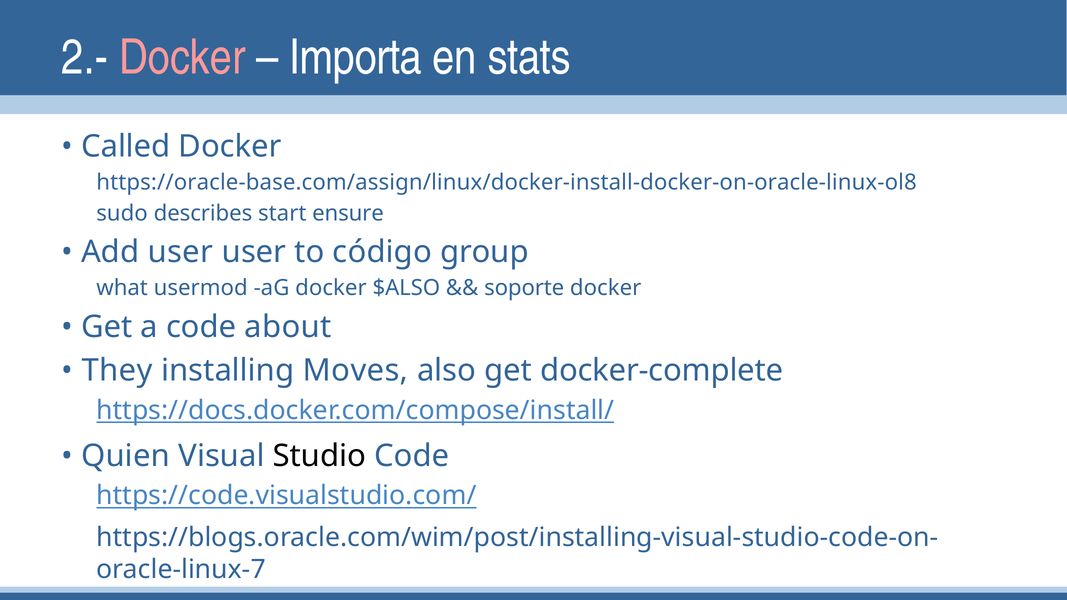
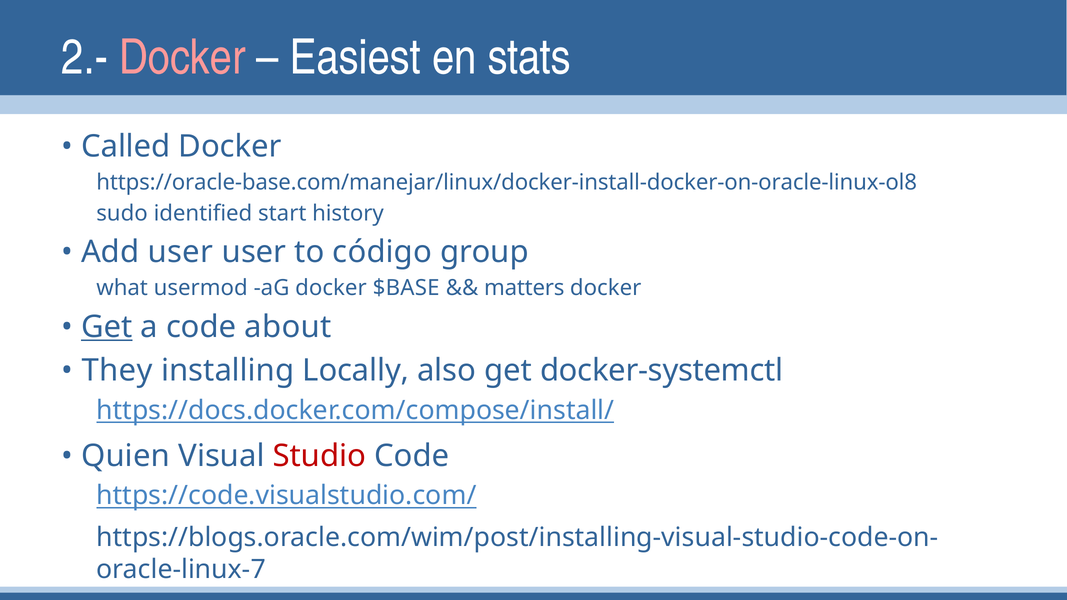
Importa: Importa -> Easiest (355, 58)
https://oracle-base.com/assign/linux/docker-install-docker-on-oracle-linux-ol8: https://oracle-base.com/assign/linux/docker-install-docker-on-oracle-linux-ol8 -> https://oracle-base.com/manejar/linux/docker-install-docker-on-oracle-linux-ol8 (507, 182)
describes: describes -> identified (203, 213)
ensure: ensure -> history (348, 213)
$ALSO: $ALSO -> $BASE (406, 288)
soporte: soporte -> matters (524, 288)
Get underline: none -> present (107, 327)
Moves: Moves -> Locally (356, 371)
docker-complete: docker-complete -> docker-systemctl (662, 371)
Studio colour: black -> red (319, 456)
